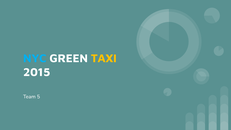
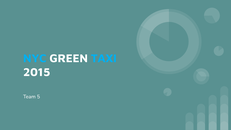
TAXI colour: yellow -> light blue (104, 58)
